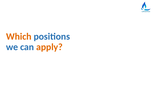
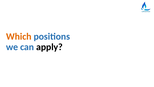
apply colour: orange -> black (49, 47)
